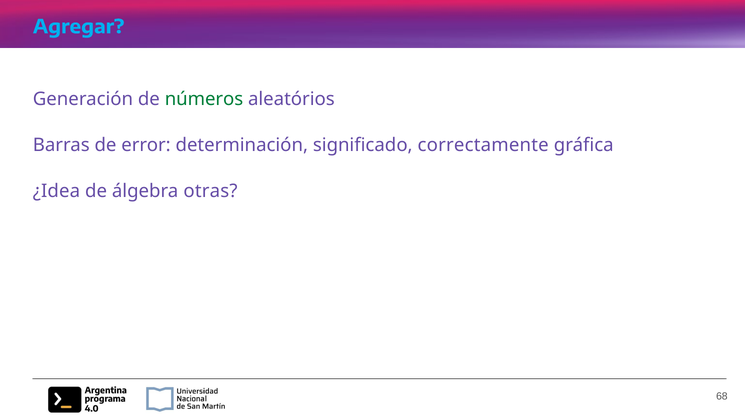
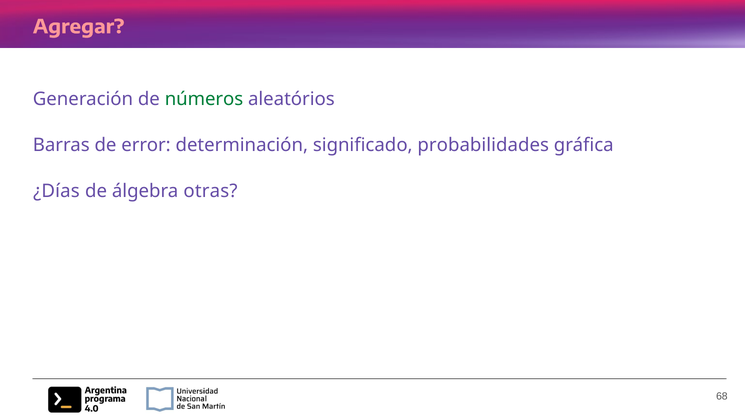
Agregar colour: light blue -> pink (79, 27)
correctamente: correctamente -> probabilidades (483, 145)
¿Idea: ¿Idea -> ¿Días (56, 191)
